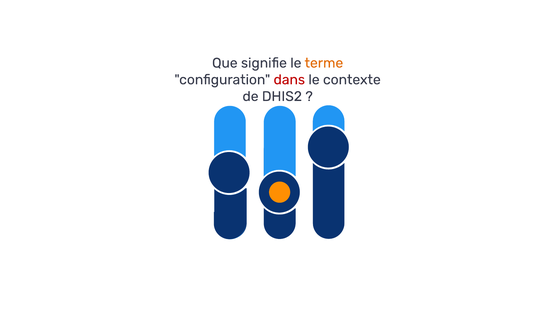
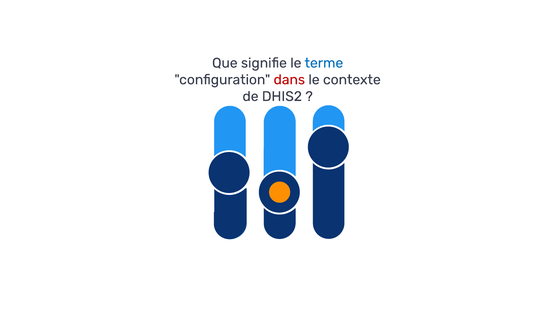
terme colour: orange -> blue (324, 63)
